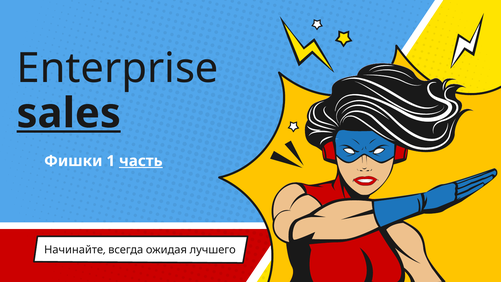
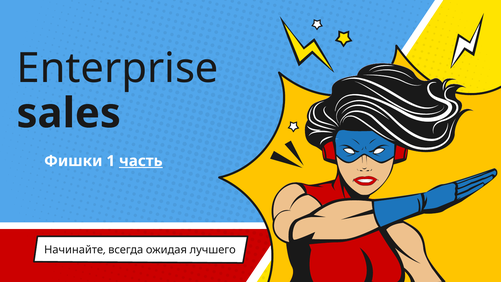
sales underline: present -> none (69, 113)
